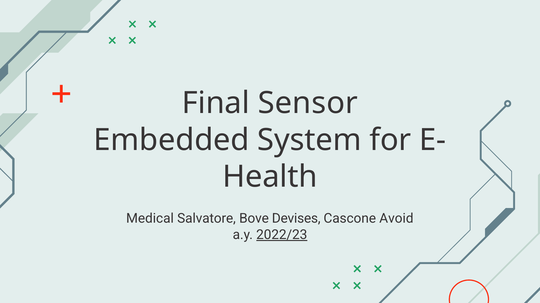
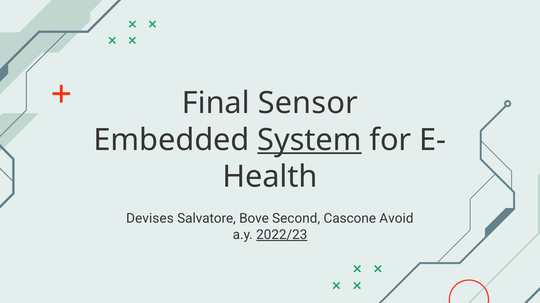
System underline: none -> present (309, 140)
Medical: Medical -> Devises (150, 219)
Devises: Devises -> Second (296, 219)
